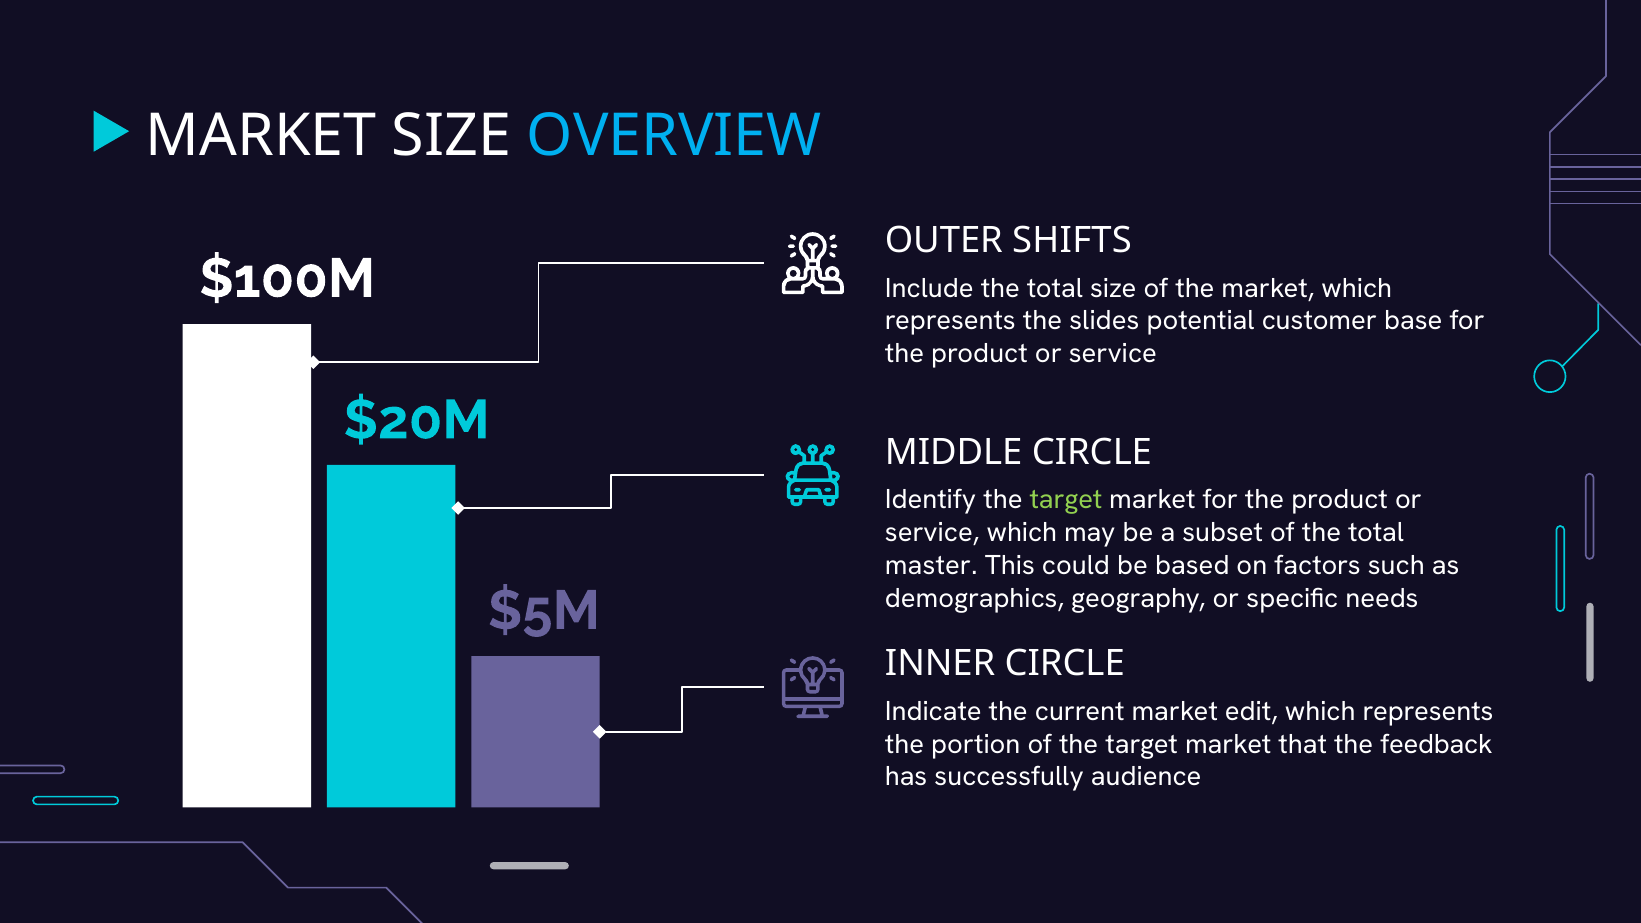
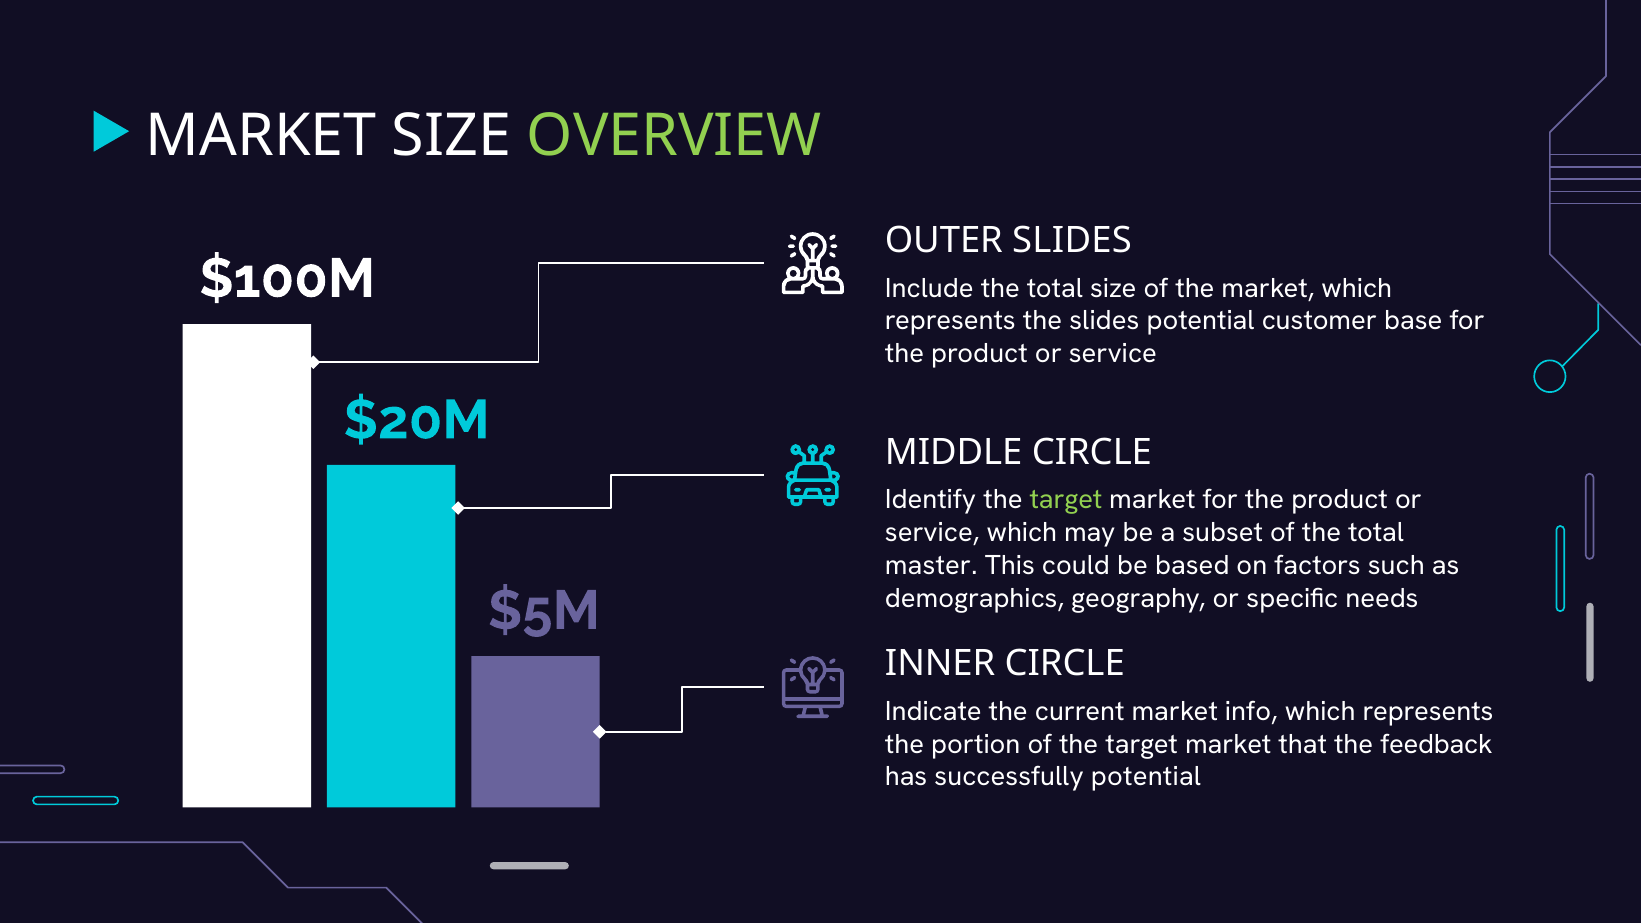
OVERVIEW colour: light blue -> light green (674, 136)
OUTER SHIFTS: SHIFTS -> SLIDES (1072, 241)
edit: edit -> info (1251, 711)
successfully audience: audience -> potential (1146, 777)
